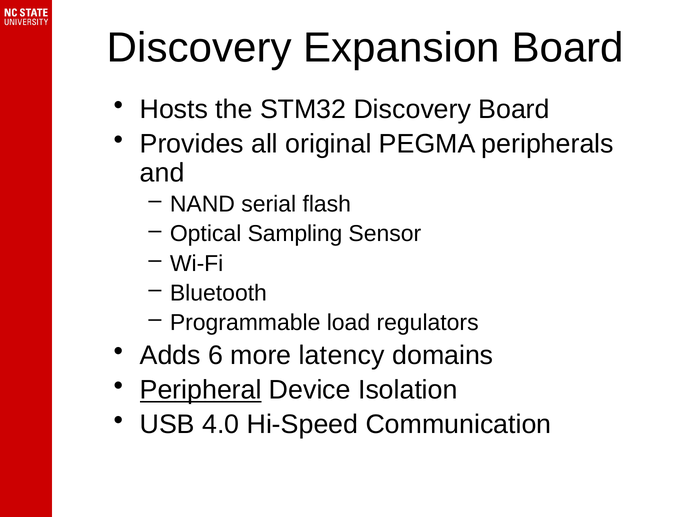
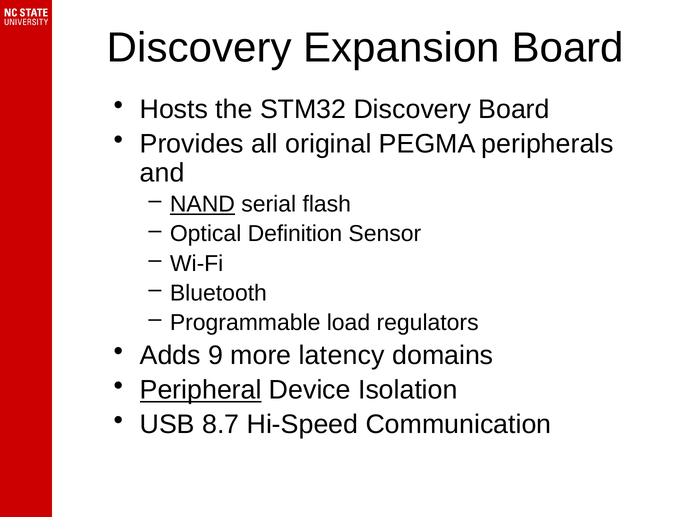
NAND underline: none -> present (202, 204)
Sampling: Sampling -> Definition (295, 234)
6: 6 -> 9 (216, 355)
4.0: 4.0 -> 8.7 (221, 424)
